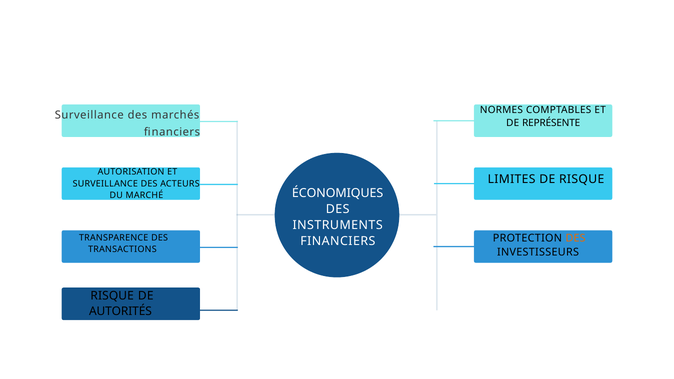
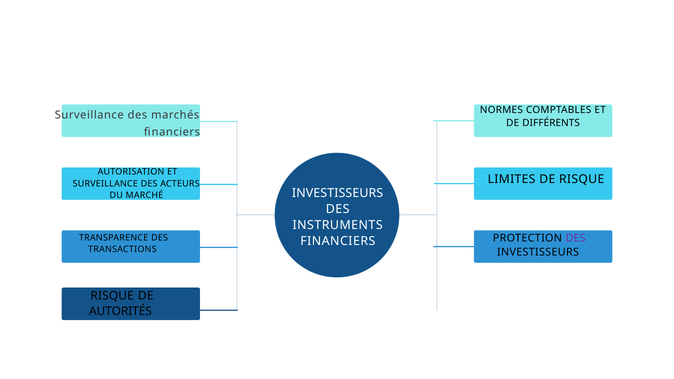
REPRÉSENTE: REPRÉSENTE -> DIFFÉRENTS (551, 123)
ÉCONOMIQUES: ÉCONOMIQUES -> INVESTISSEURS (338, 193)
DES colour: orange -> purple (576, 238)
